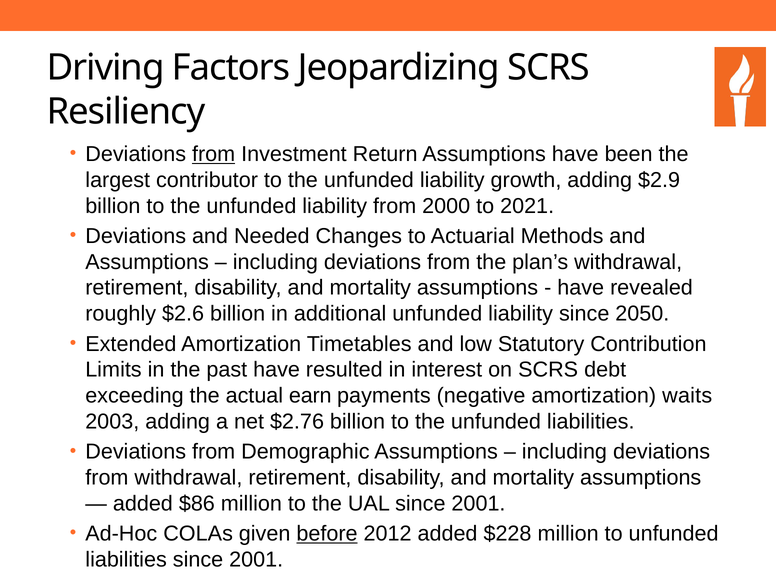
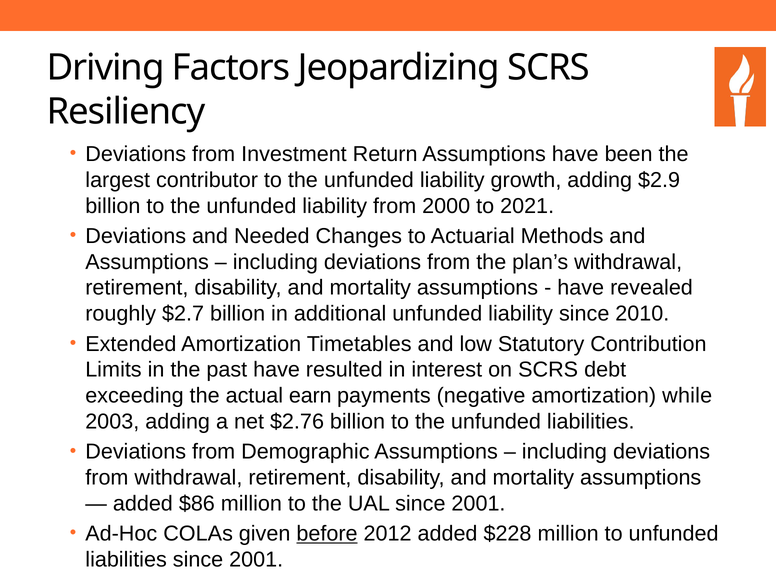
from underline: present -> none (214, 154)
$2.6: $2.6 -> $2.7 (183, 314)
2050: 2050 -> 2010 (642, 314)
waits: waits -> while (687, 396)
